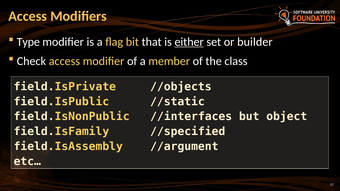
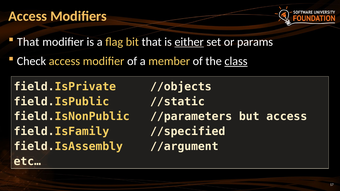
Type: Type -> That (28, 42)
builder: builder -> params (255, 42)
class underline: none -> present (236, 61)
//interfaces: //interfaces -> //parameters (191, 117)
but object: object -> access (287, 117)
